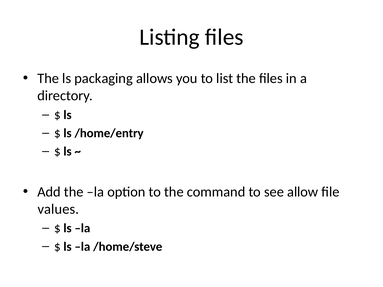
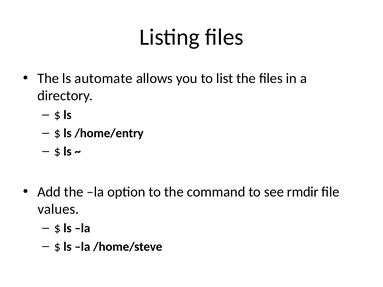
packaging: packaging -> automate (104, 79)
allow: allow -> rmdir (303, 192)
